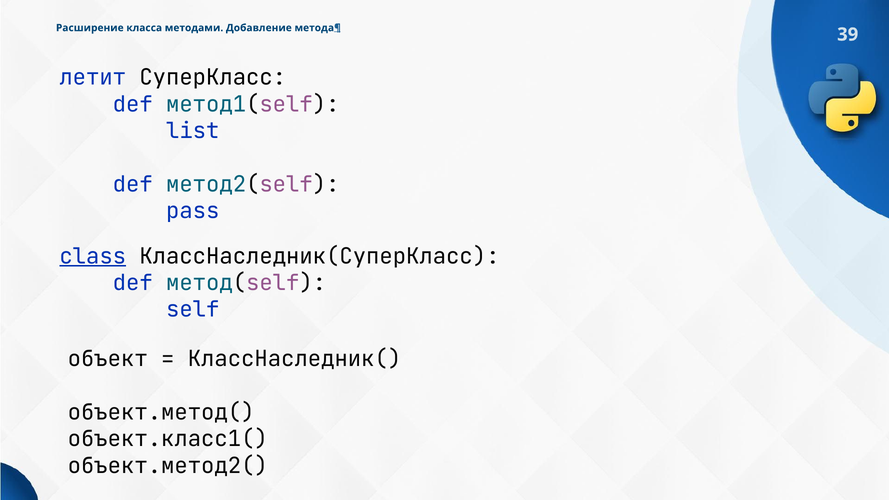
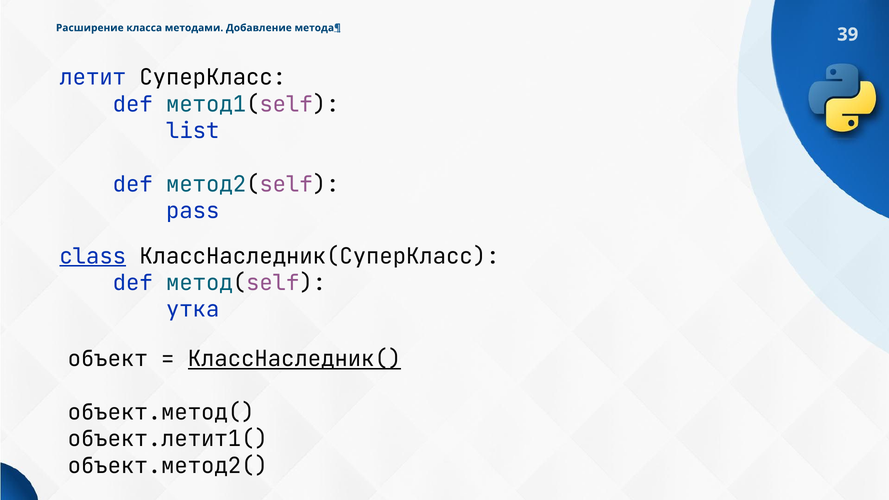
self: self -> утка (193, 310)
КлассНаследник( underline: none -> present (295, 359)
объект.класс1(: объект.класс1( -> объект.летит1( (168, 439)
